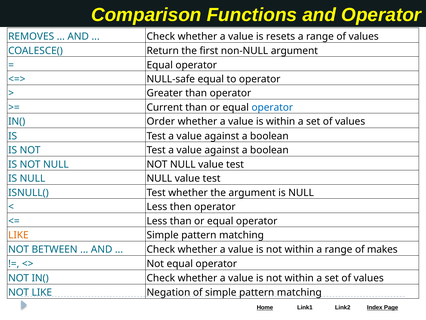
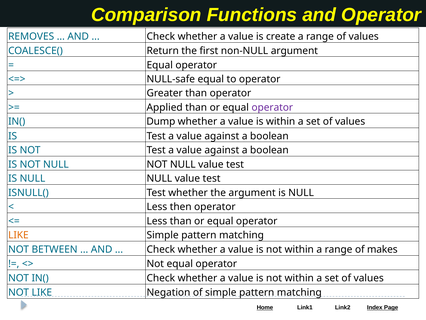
resets: resets -> create (281, 36)
Current: Current -> Applied (165, 107)
operator colour: blue -> purple (272, 107)
Order: Order -> Dump (161, 121)
